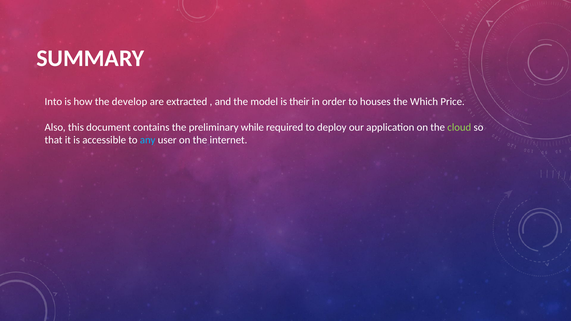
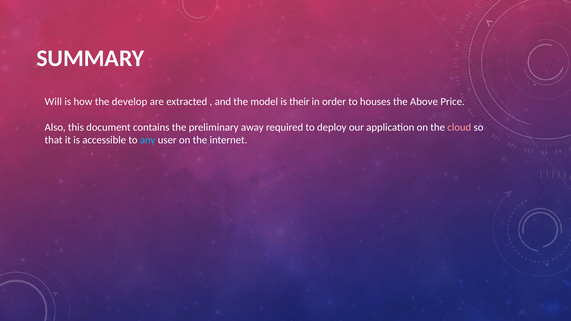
Into: Into -> Will (53, 102)
Which: Which -> Above (424, 102)
while: while -> away (252, 127)
cloud colour: light green -> pink (459, 127)
